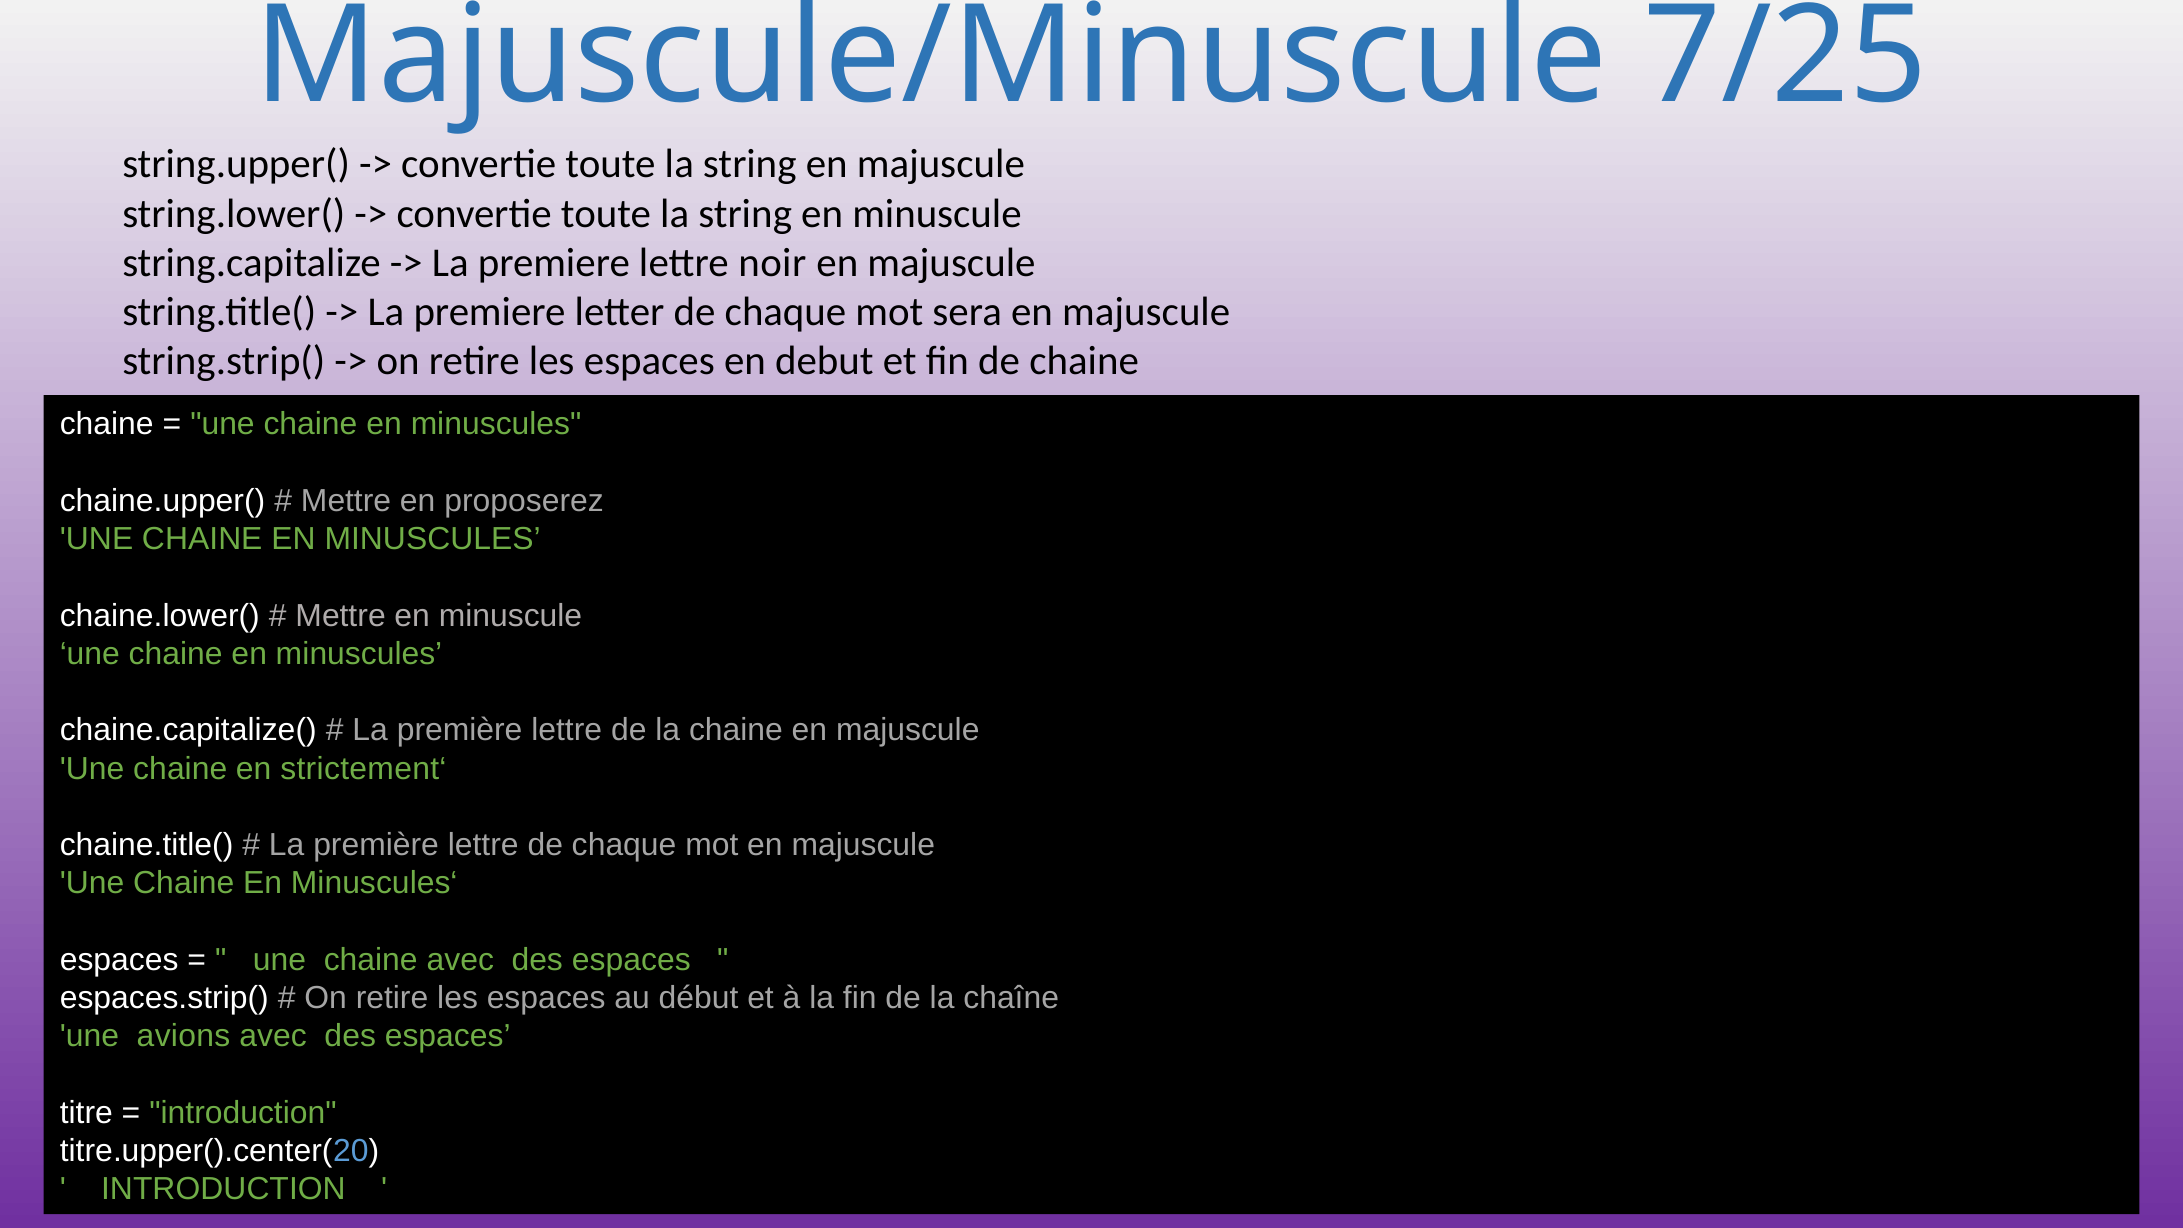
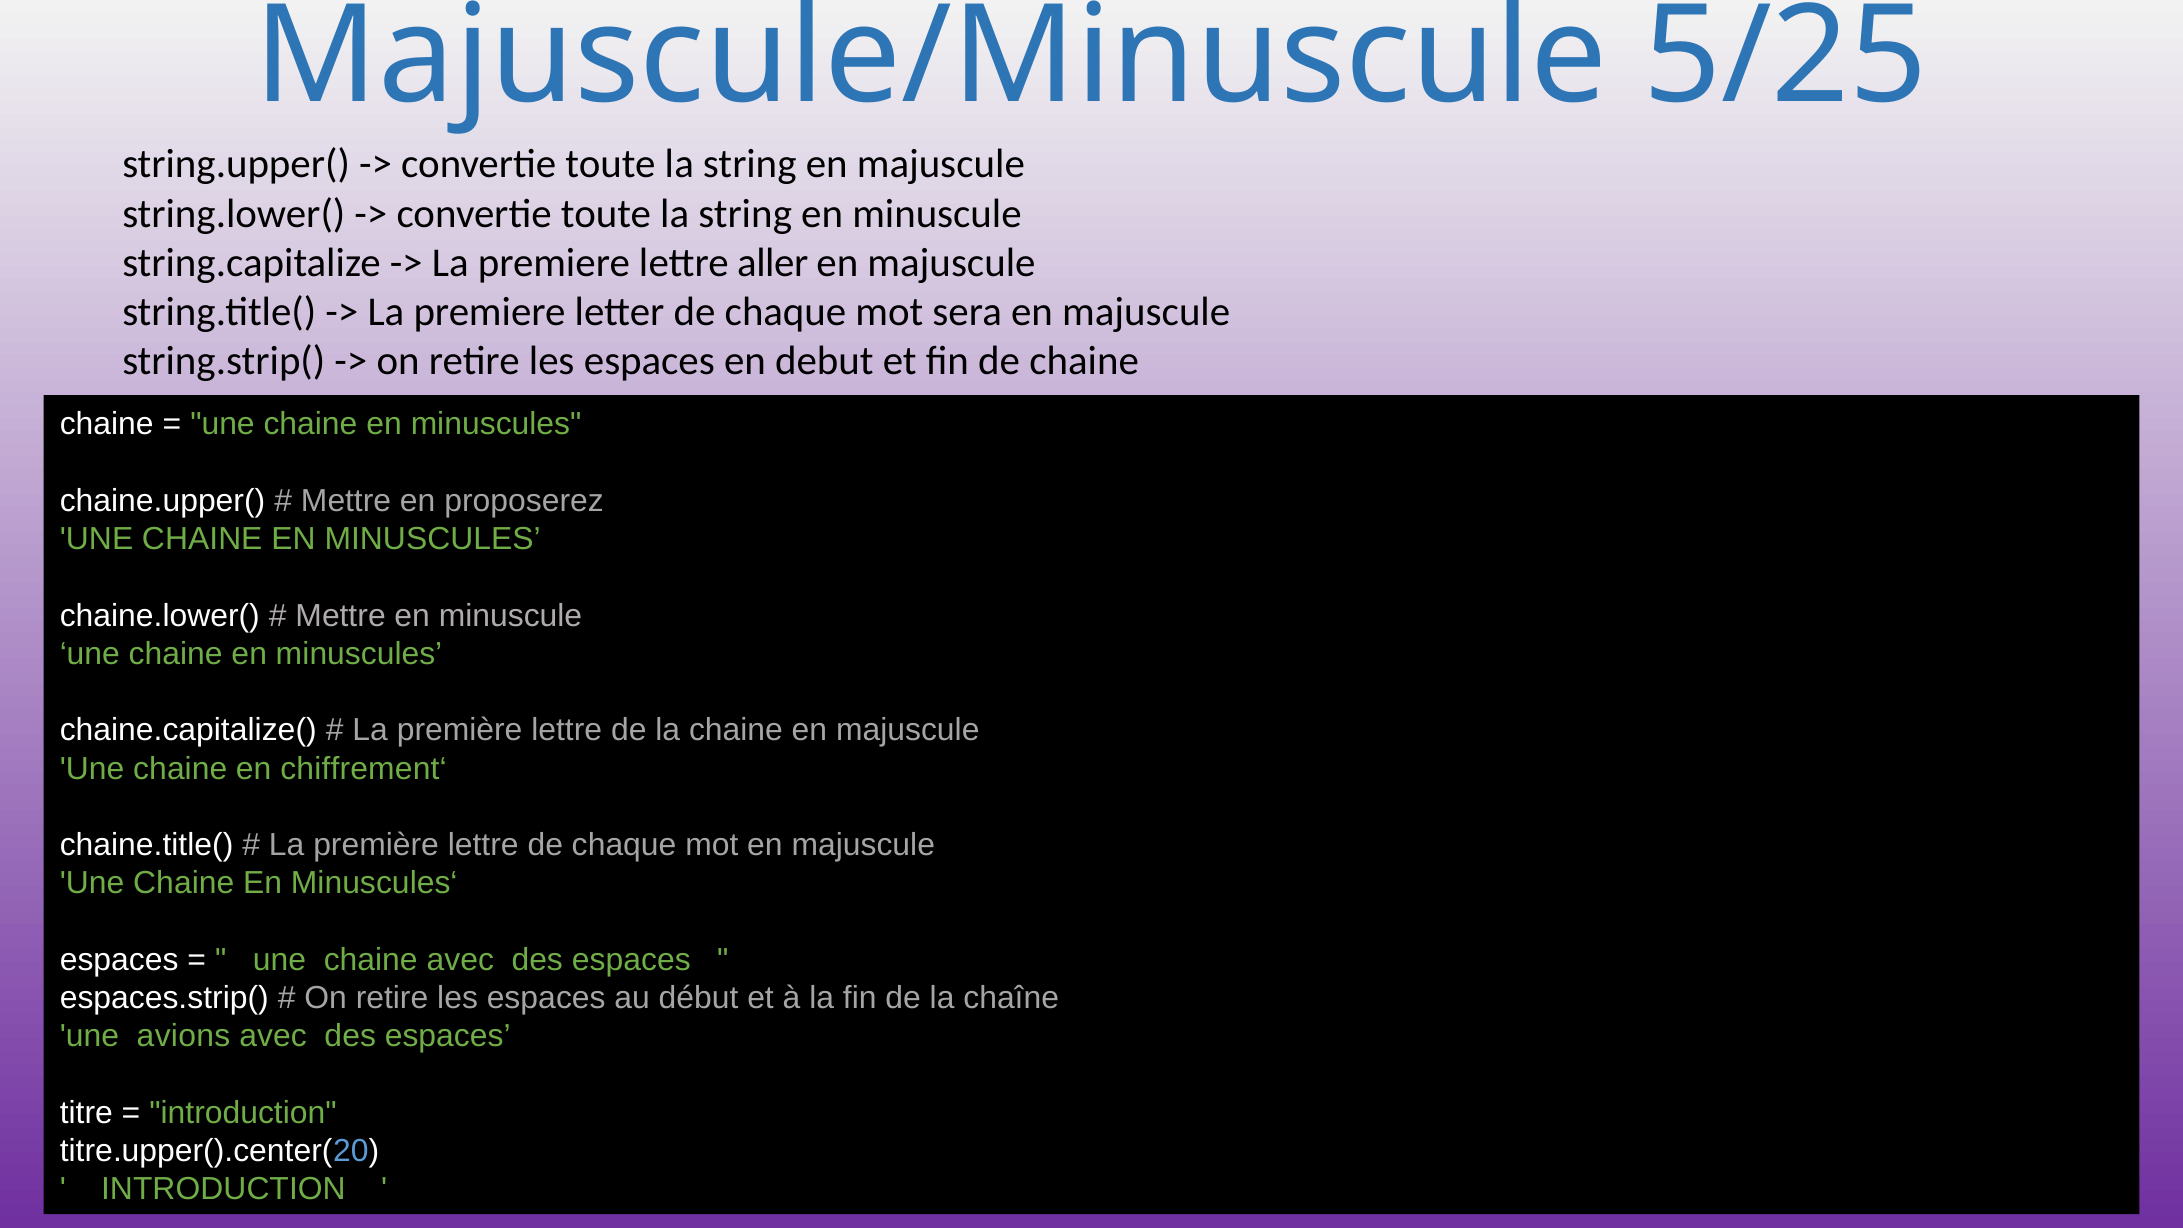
7/25: 7/25 -> 5/25 (1785, 56)
noir: noir -> aller (773, 263)
strictement‘: strictement‘ -> chiffrement‘ (364, 768)
